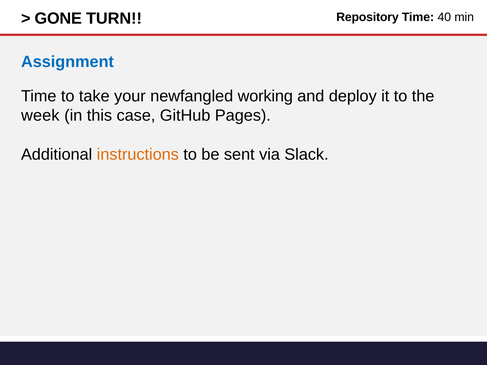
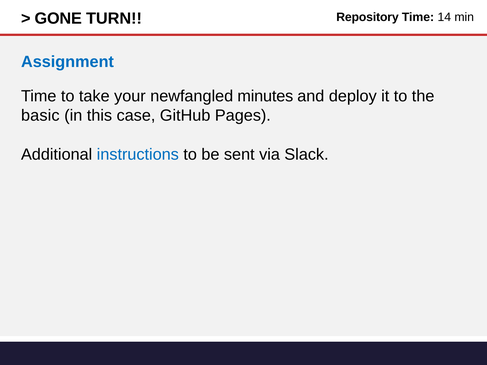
40: 40 -> 14 (444, 17)
working: working -> minutes (265, 96)
week: week -> basic (40, 116)
instructions colour: orange -> blue (138, 155)
